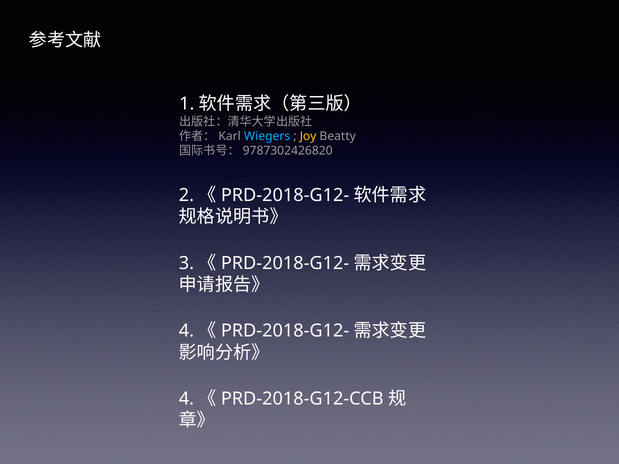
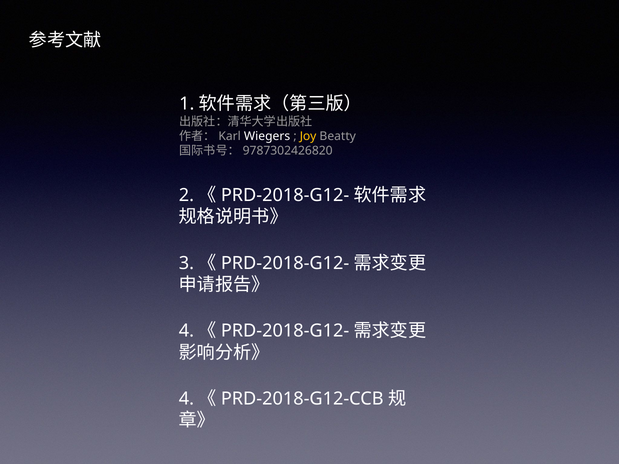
Wiegers colour: light blue -> white (267, 136)
